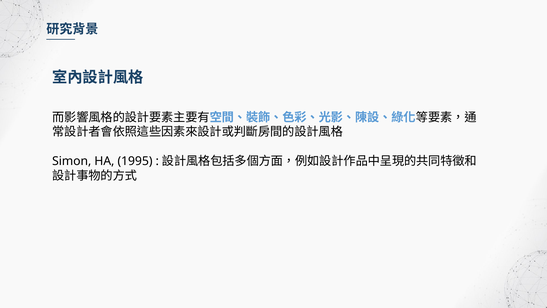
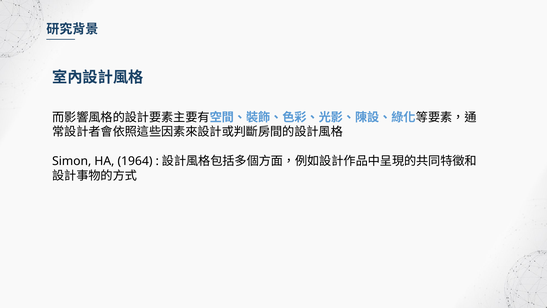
1995: 1995 -> 1964 (135, 161)
